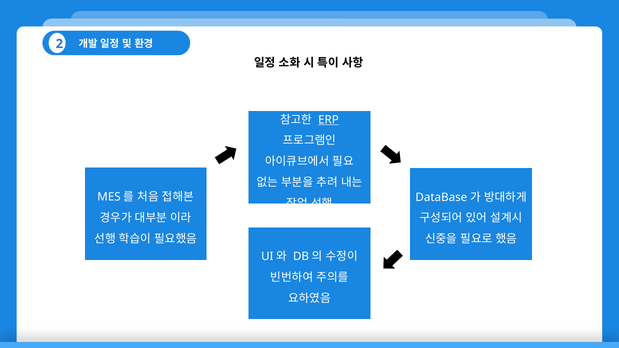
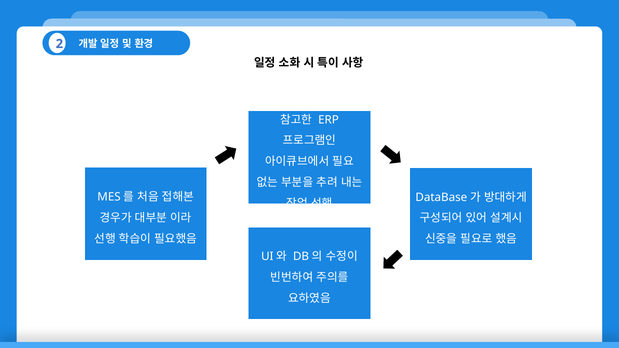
ERP underline: present -> none (328, 120)
